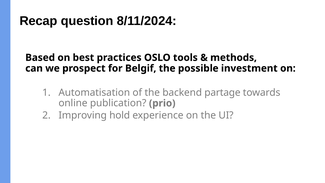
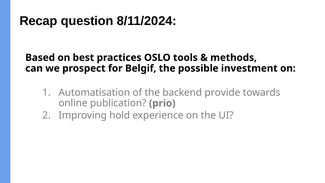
partage: partage -> provide (222, 92)
